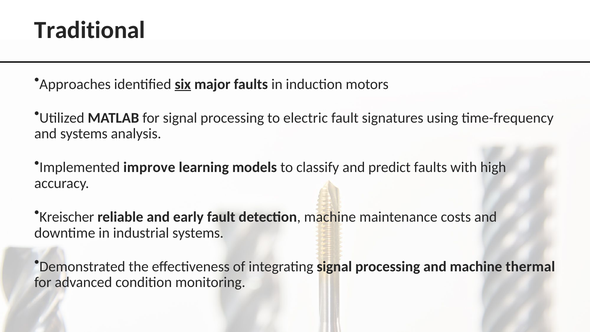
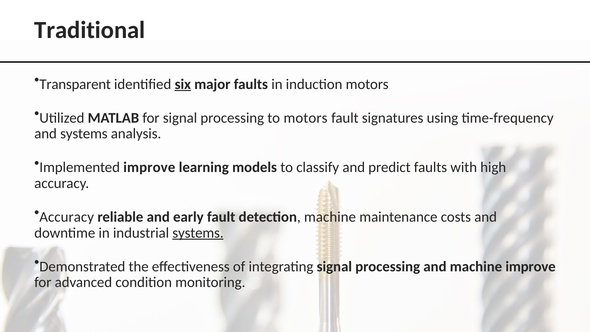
Approaches: Approaches -> Transparent (75, 84)
to electric: electric -> motors (306, 118)
Kreischer: Kreischer -> Accuracy (67, 217)
systems underline: none -> present (198, 233)
machine thermal: thermal -> improve (531, 266)
